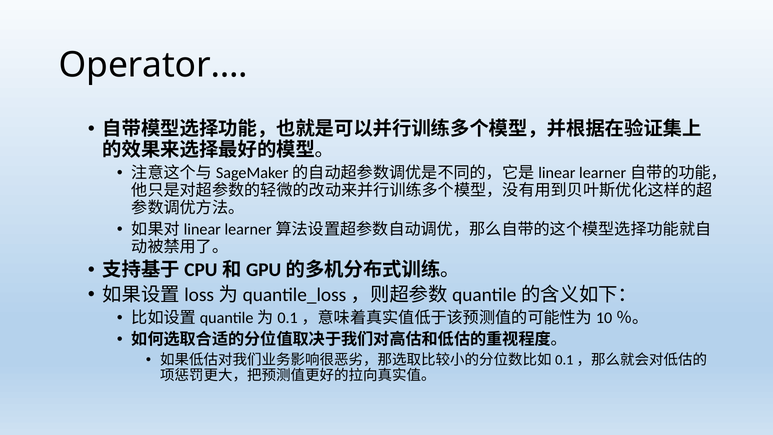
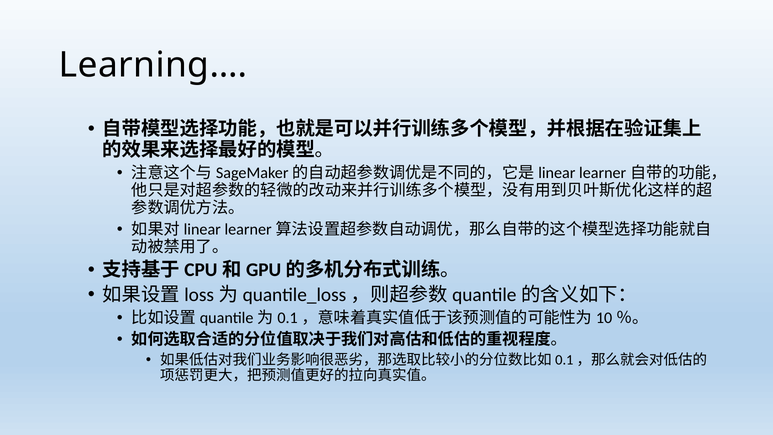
Operator…: Operator… -> Learning… (153, 65)
